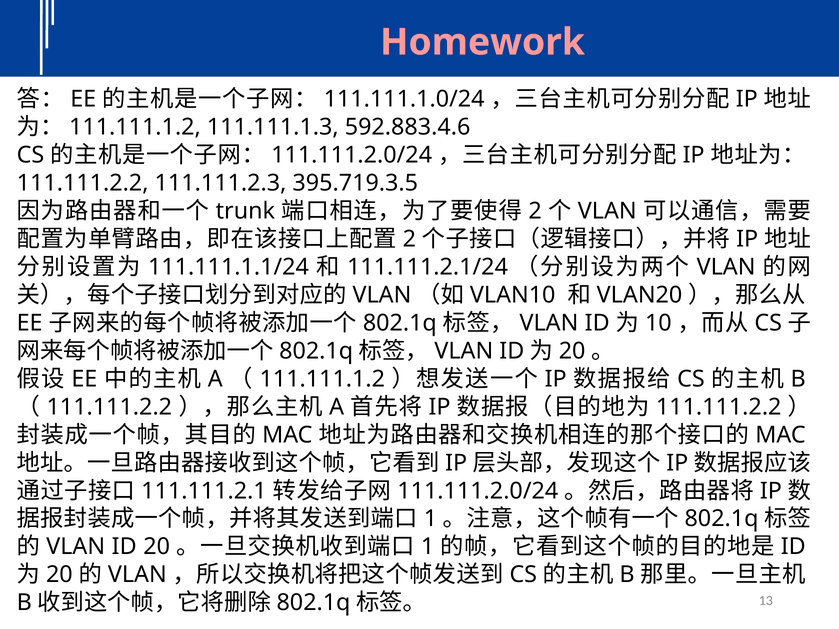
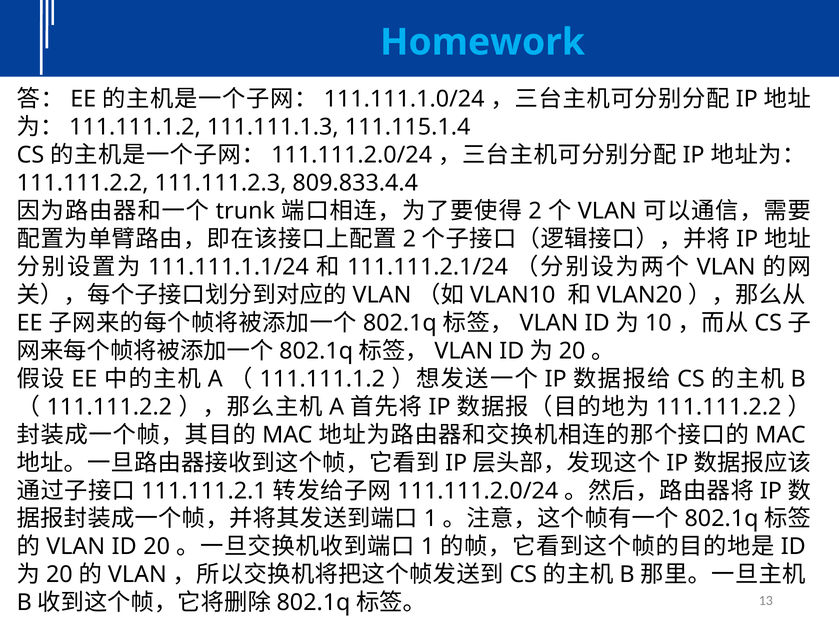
Homework colour: pink -> light blue (482, 42)
592.883.4.6: 592.883.4.6 -> 111.115.1.4 (408, 127)
395.719.3.5: 395.719.3.5 -> 809.833.4.4 (355, 183)
